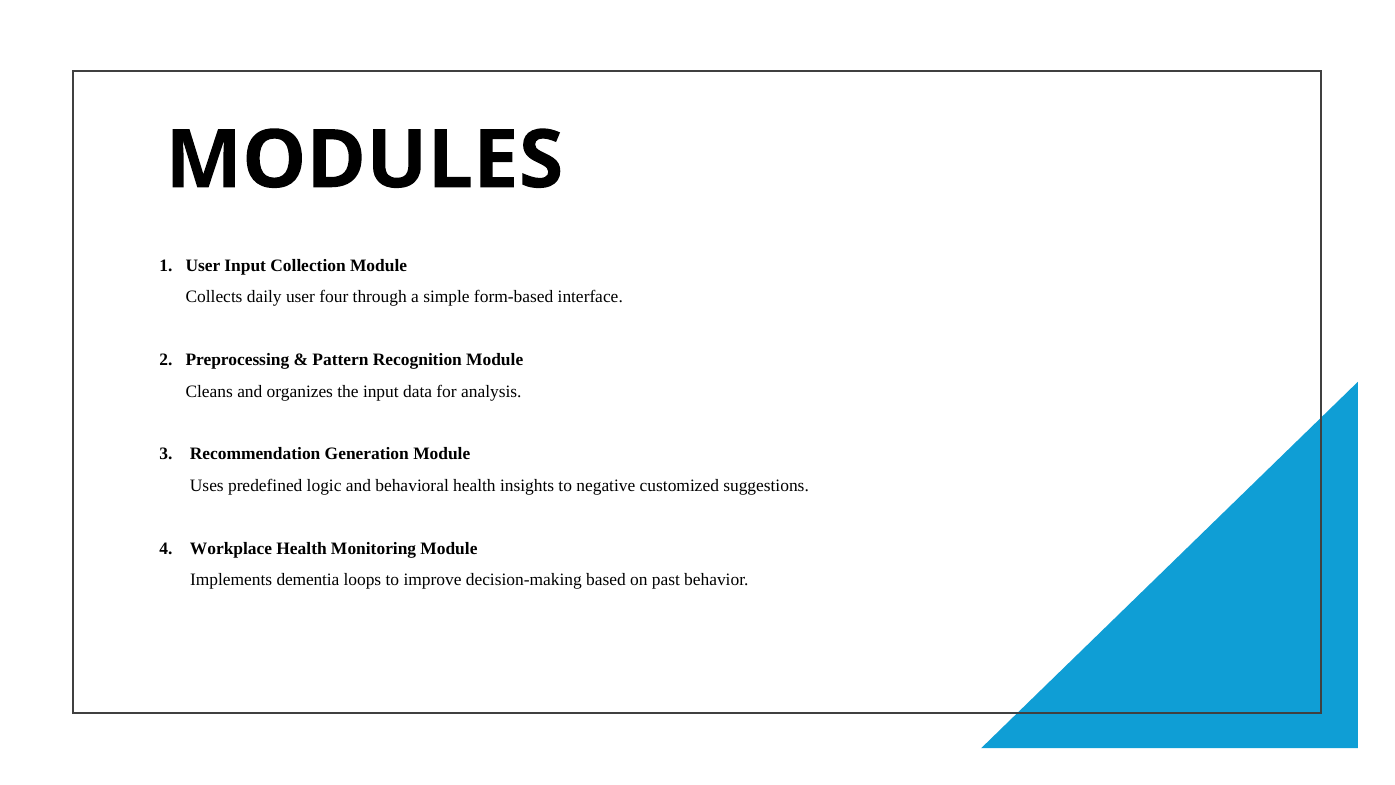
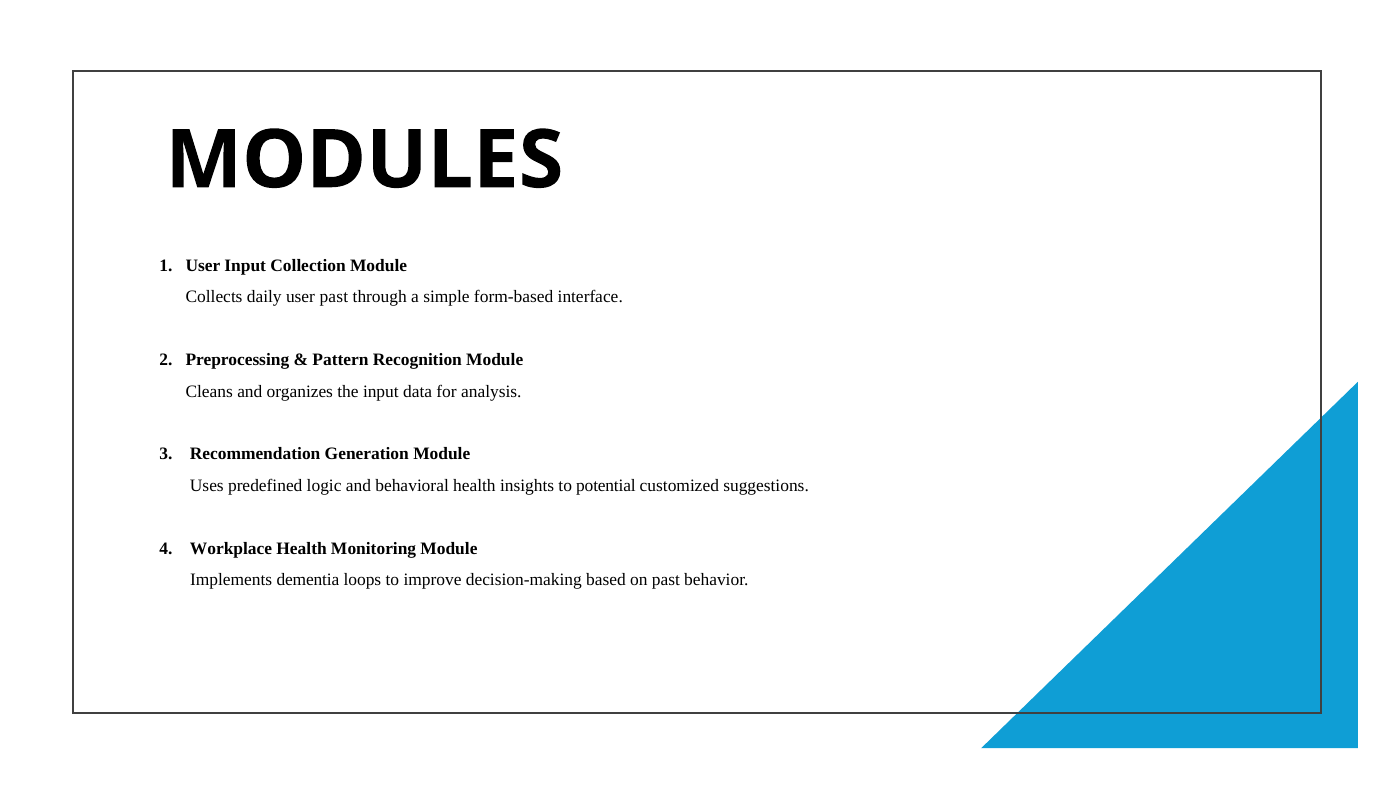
user four: four -> past (334, 297)
negative: negative -> potential (606, 485)
